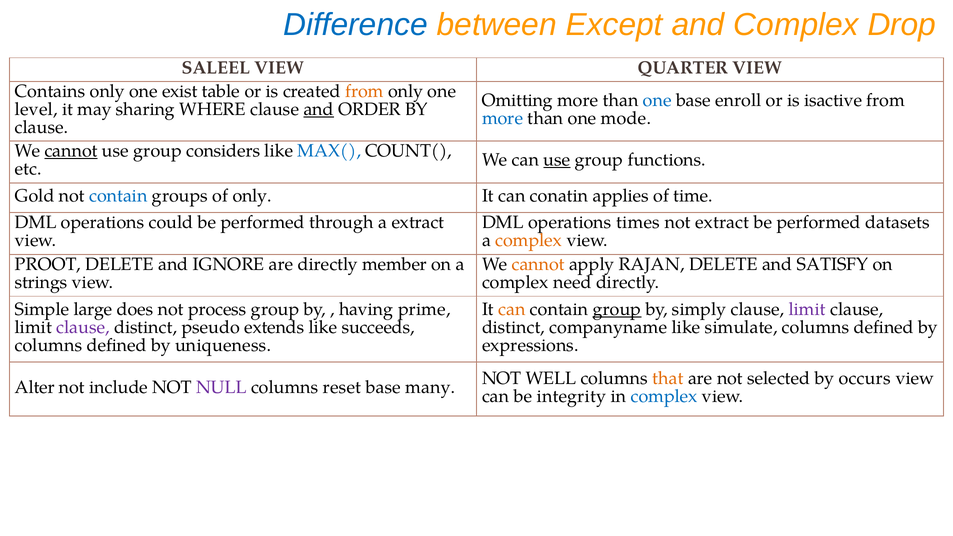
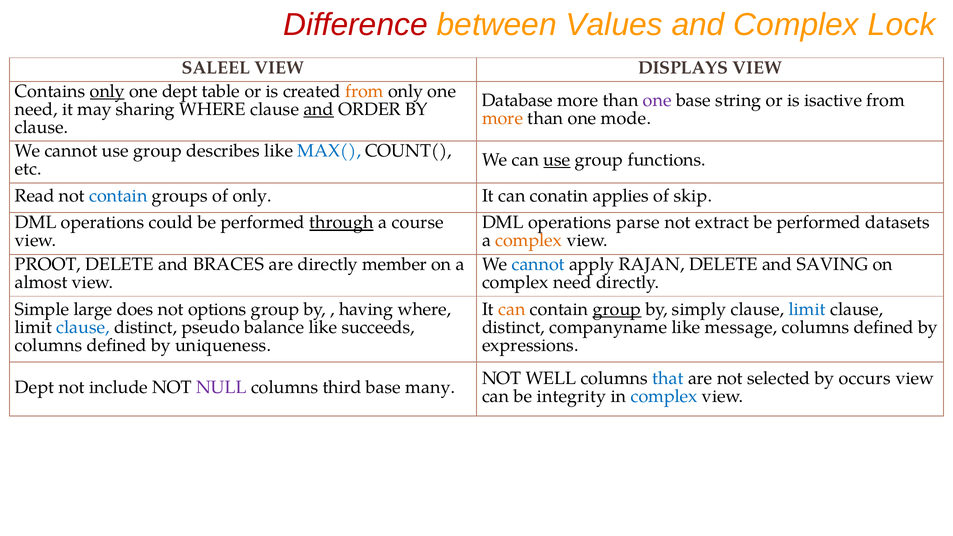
Difference colour: blue -> red (355, 25)
Except: Except -> Values (614, 25)
Drop: Drop -> Lock (902, 25)
QUARTER: QUARTER -> DISPLAYS (683, 68)
only underline: none -> present (107, 91)
one exist: exist -> dept (180, 91)
Omitting: Omitting -> Database (517, 100)
one colour: blue -> purple (657, 100)
enroll: enroll -> string (738, 100)
level: level -> need (36, 109)
more colour: blue -> orange (503, 118)
cannot underline: present -> none (71, 151)
considers: considers -> describes (223, 151)
Gold: Gold -> Read (35, 196)
time: time -> skip (693, 196)
through underline: none -> present (341, 223)
a extract: extract -> course (418, 223)
times: times -> parse (638, 223)
IGNORE: IGNORE -> BRACES (229, 264)
cannot colour: orange -> blue (538, 264)
SATISFY: SATISFY -> SAVING (832, 264)
strings: strings -> almost (41, 282)
process: process -> options (217, 309)
having prime: prime -> where (424, 309)
limit colour: purple -> blue (807, 309)
clause colour: purple -> blue (83, 327)
extends: extends -> balance (274, 327)
simulate: simulate -> message (741, 327)
that colour: orange -> blue (668, 378)
Alter: Alter -> Dept (35, 387)
reset: reset -> third (342, 387)
